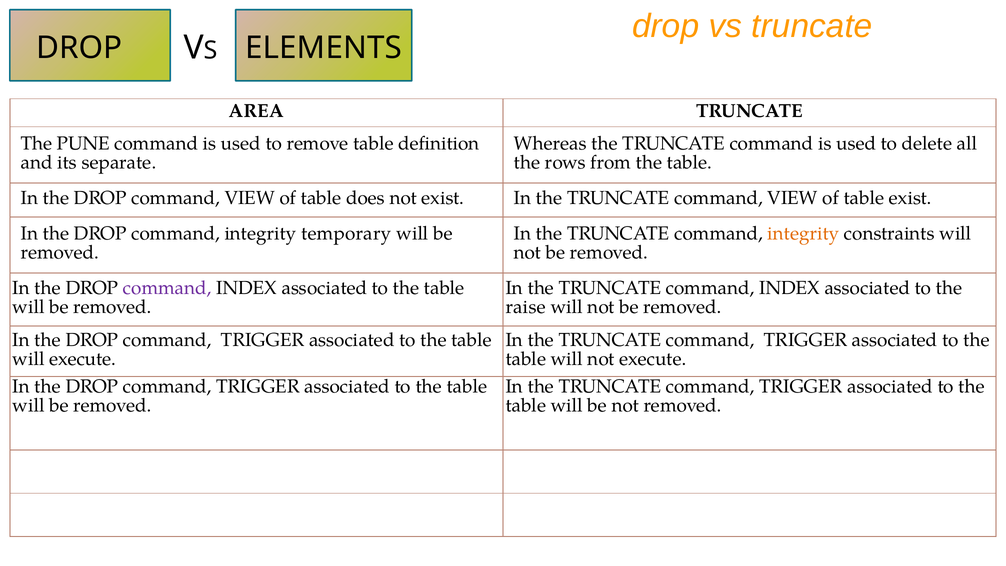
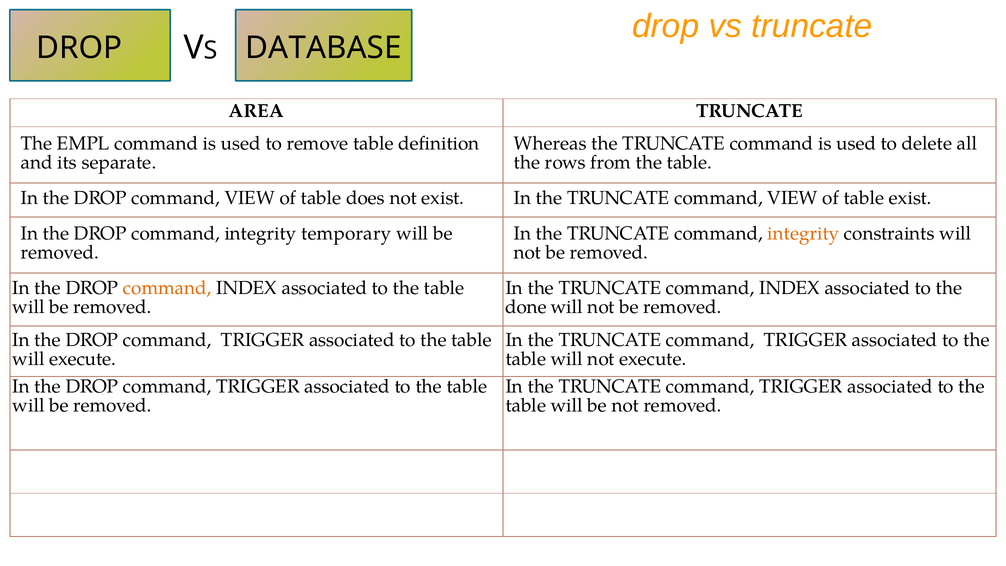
ELEMENTS: ELEMENTS -> DATABASE (324, 48)
PUNE: PUNE -> EMPL (83, 143)
command colour: purple -> orange (167, 288)
raise: raise -> done (526, 307)
